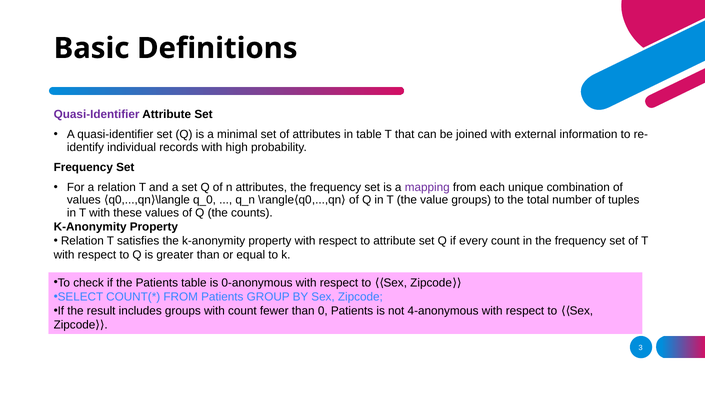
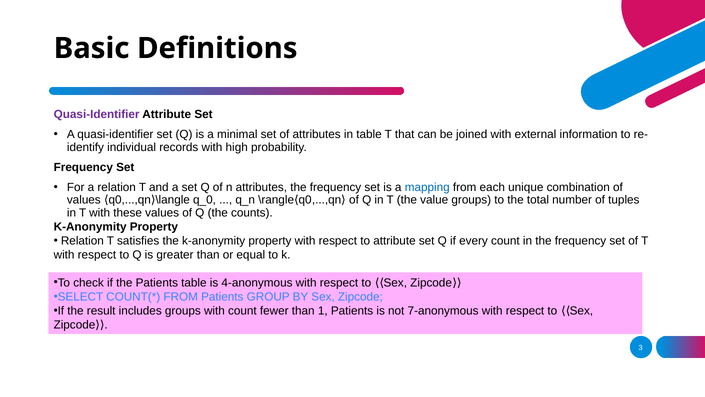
mapping colour: purple -> blue (427, 187)
0-anonymous: 0-anonymous -> 4-anonymous (257, 282)
0: 0 -> 1 (323, 311)
4-anonymous: 4-anonymous -> 7-anonymous (443, 311)
